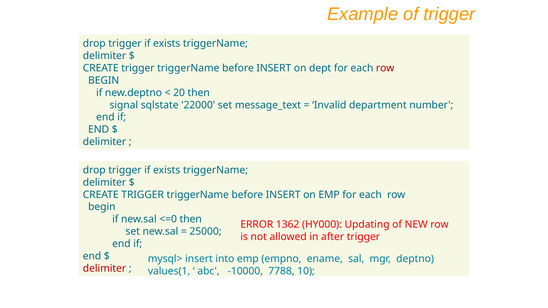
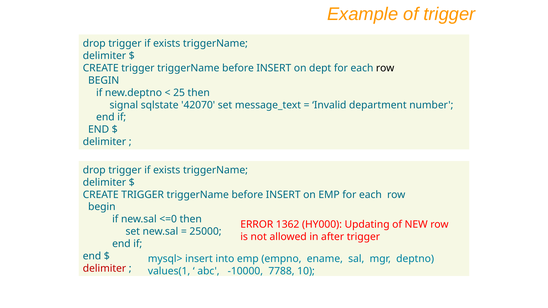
row colour: red -> black (385, 68)
20: 20 -> 25 (179, 93)
22000: 22000 -> 42070 (198, 105)
